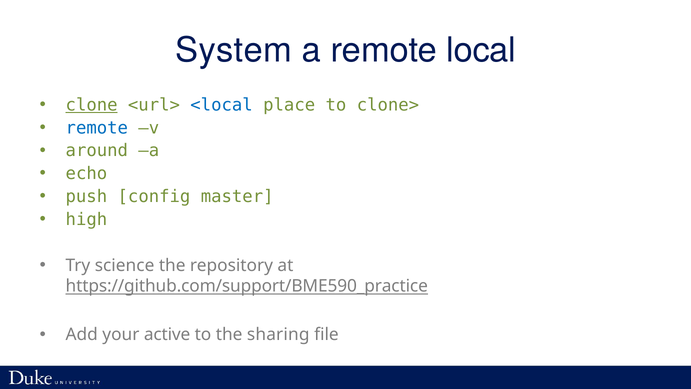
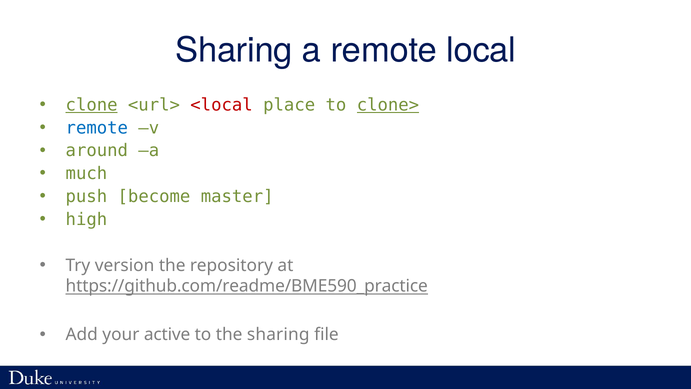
System: System -> Sharing (234, 50)
<local colour: blue -> red (222, 105)
clone> underline: none -> present (388, 105)
echo: echo -> much (86, 174)
config: config -> become (154, 196)
science: science -> version (125, 265)
https://github.com/support/BME590_practice: https://github.com/support/BME590_practice -> https://github.com/readme/BME590_practice (247, 286)
